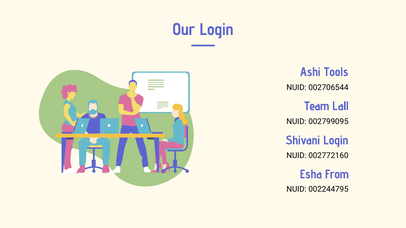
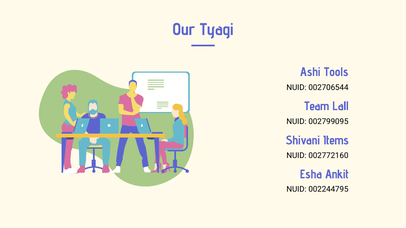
Our Login: Login -> Tyagi (217, 29)
Shivani Login: Login -> Items (336, 140)
From: From -> Ankit (337, 174)
